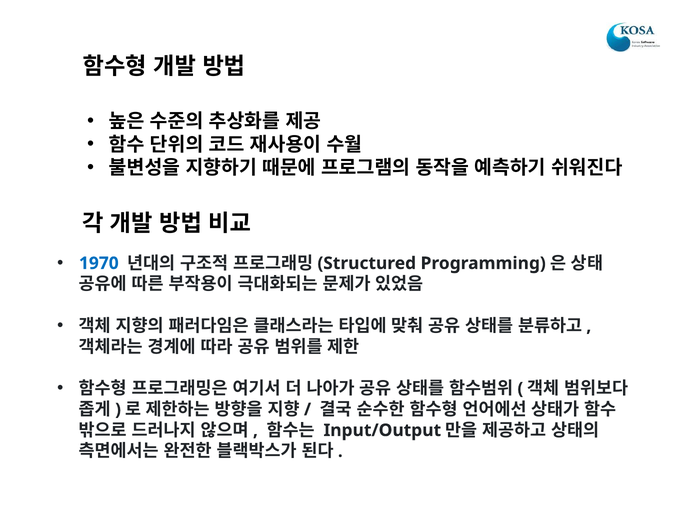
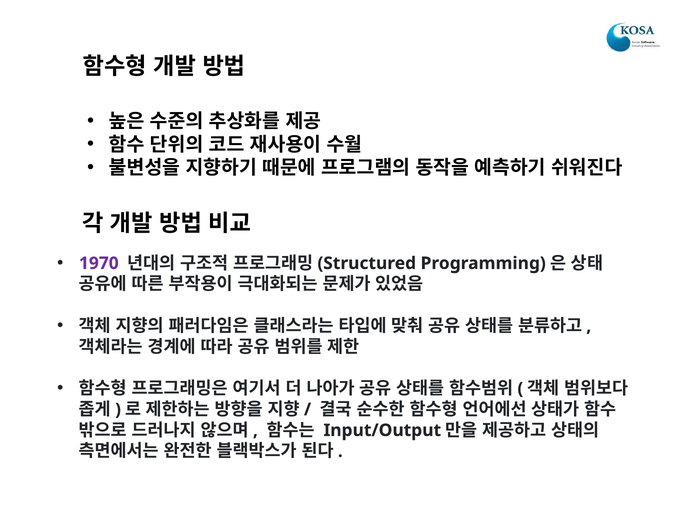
1970 colour: blue -> purple (99, 263)
